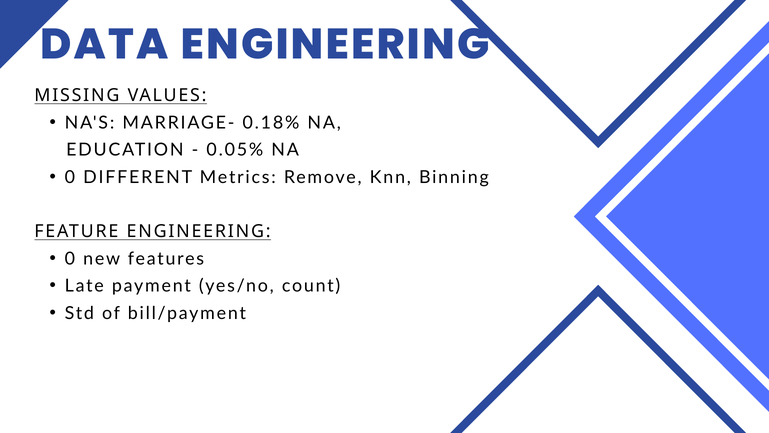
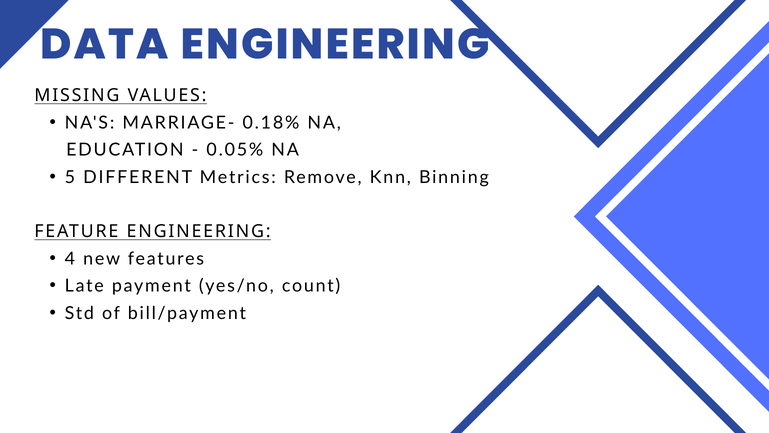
0: 0 -> 5 (70, 177)
0: 0 -> 4 (70, 259)
